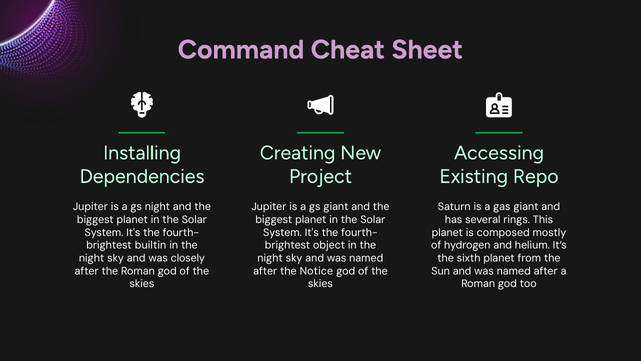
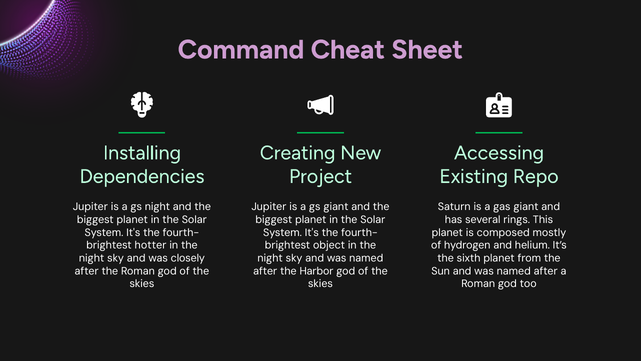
builtin: builtin -> hotter (151, 245)
Notice: Notice -> Harbor (317, 271)
